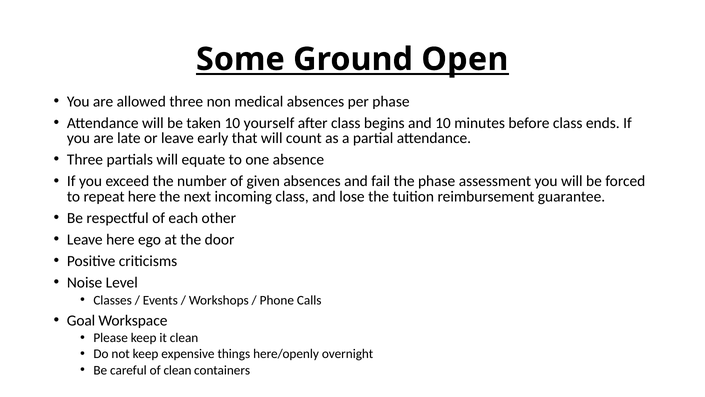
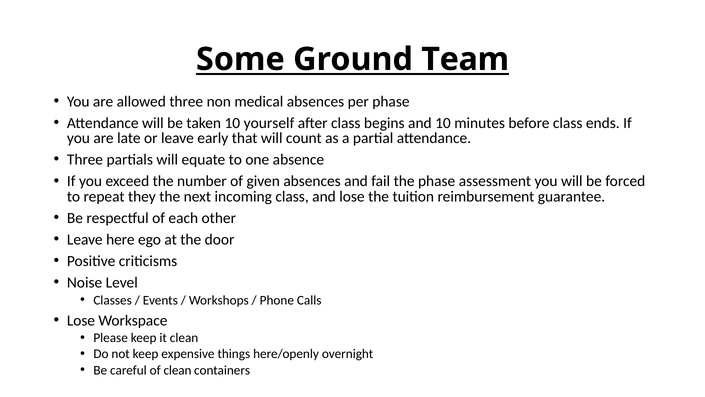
Open: Open -> Team (465, 59)
repeat here: here -> they (142, 196)
Goal: Goal -> Lose (81, 320)
